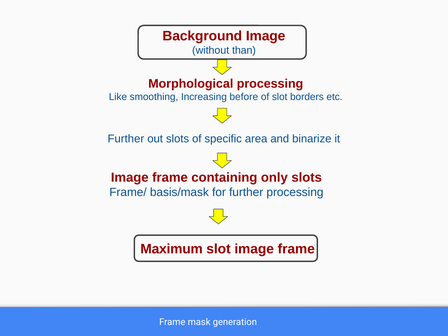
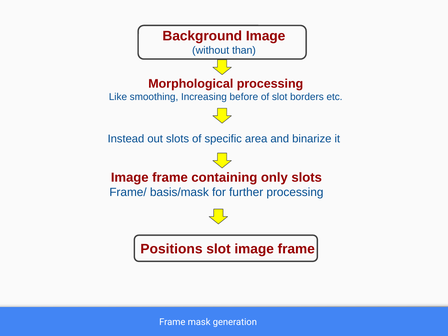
Further: Further -> Instead (126, 139)
Maximum: Maximum -> Positions (171, 249)
